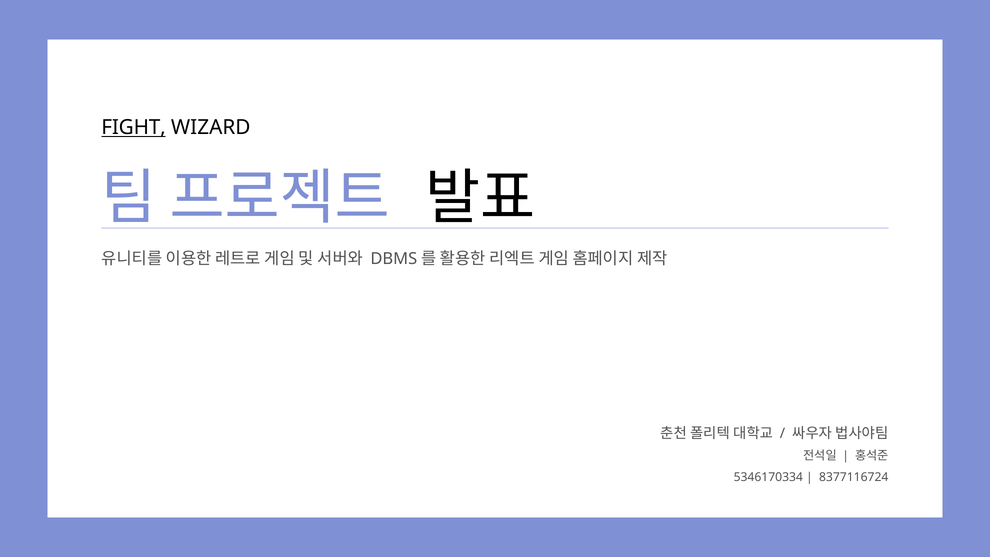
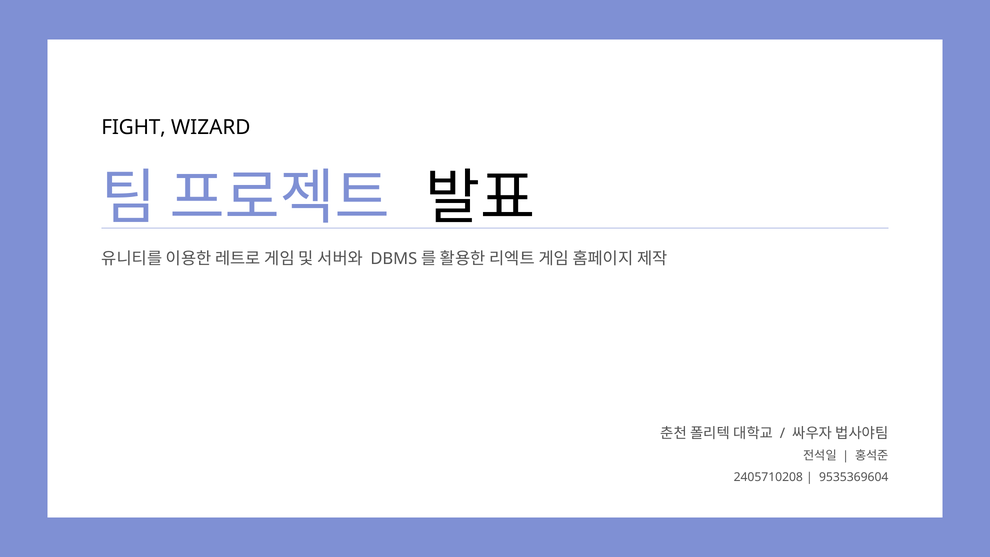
FIGHT underline: present -> none (134, 128)
5346170334: 5346170334 -> 2405710208 (768, 477)
8377116724: 8377116724 -> 9535369604 (854, 477)
